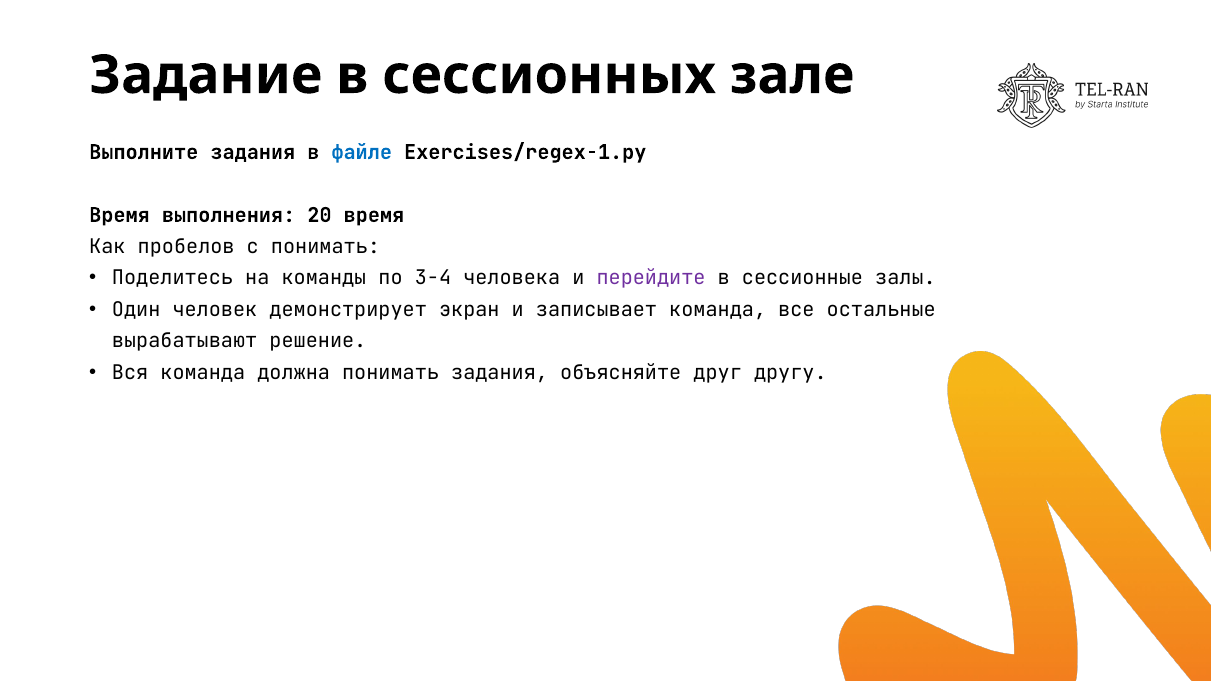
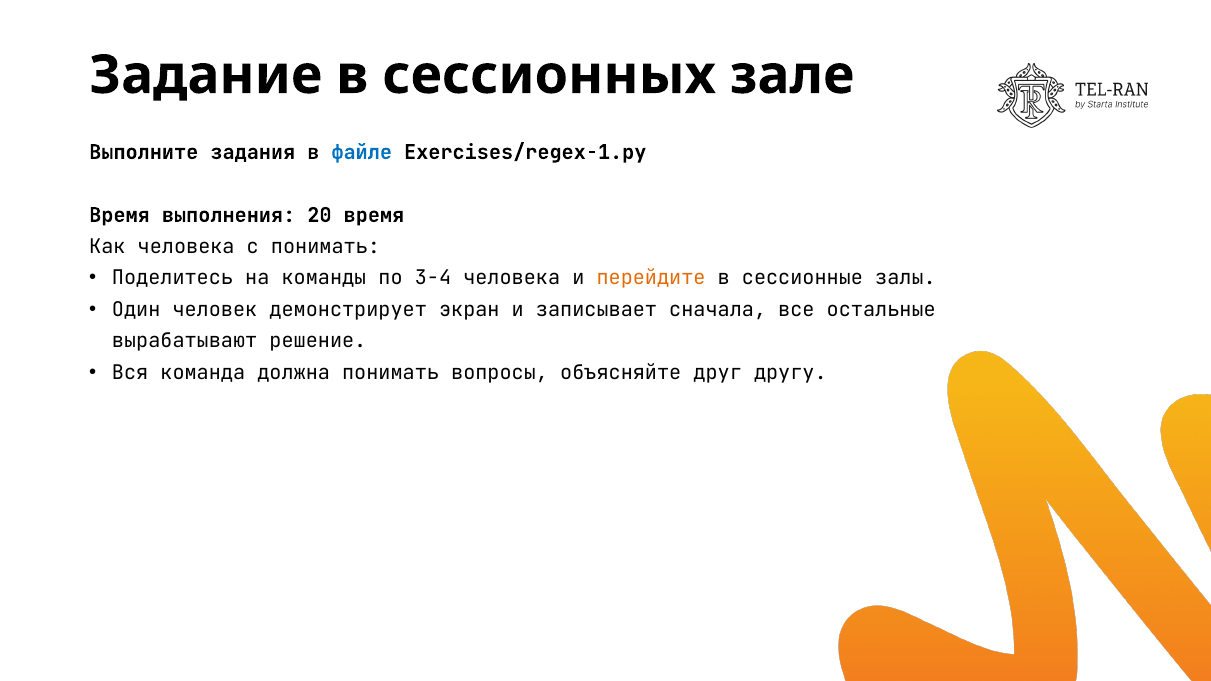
Как пробелов: пробелов -> человека (186, 247)
перейдите colour: purple -> orange (651, 278)
записывает команда: команда -> сначала (718, 310)
понимать задания: задания -> вопросы (500, 373)
